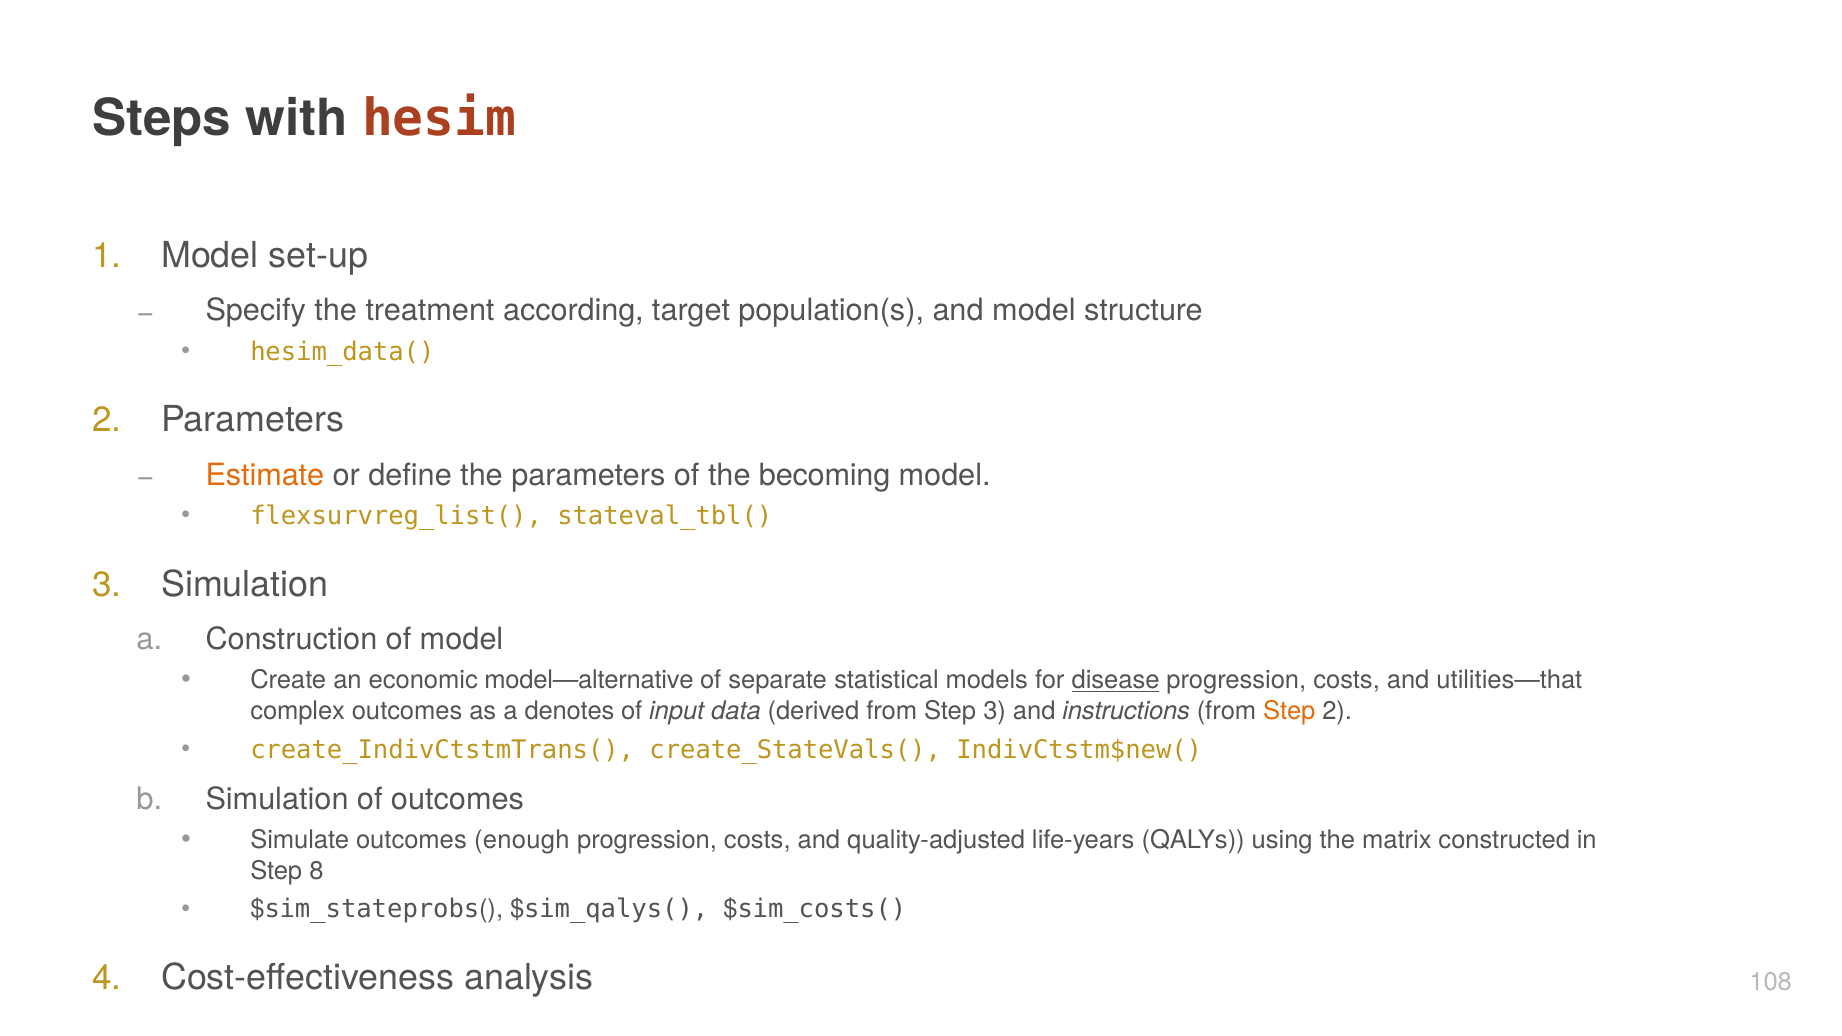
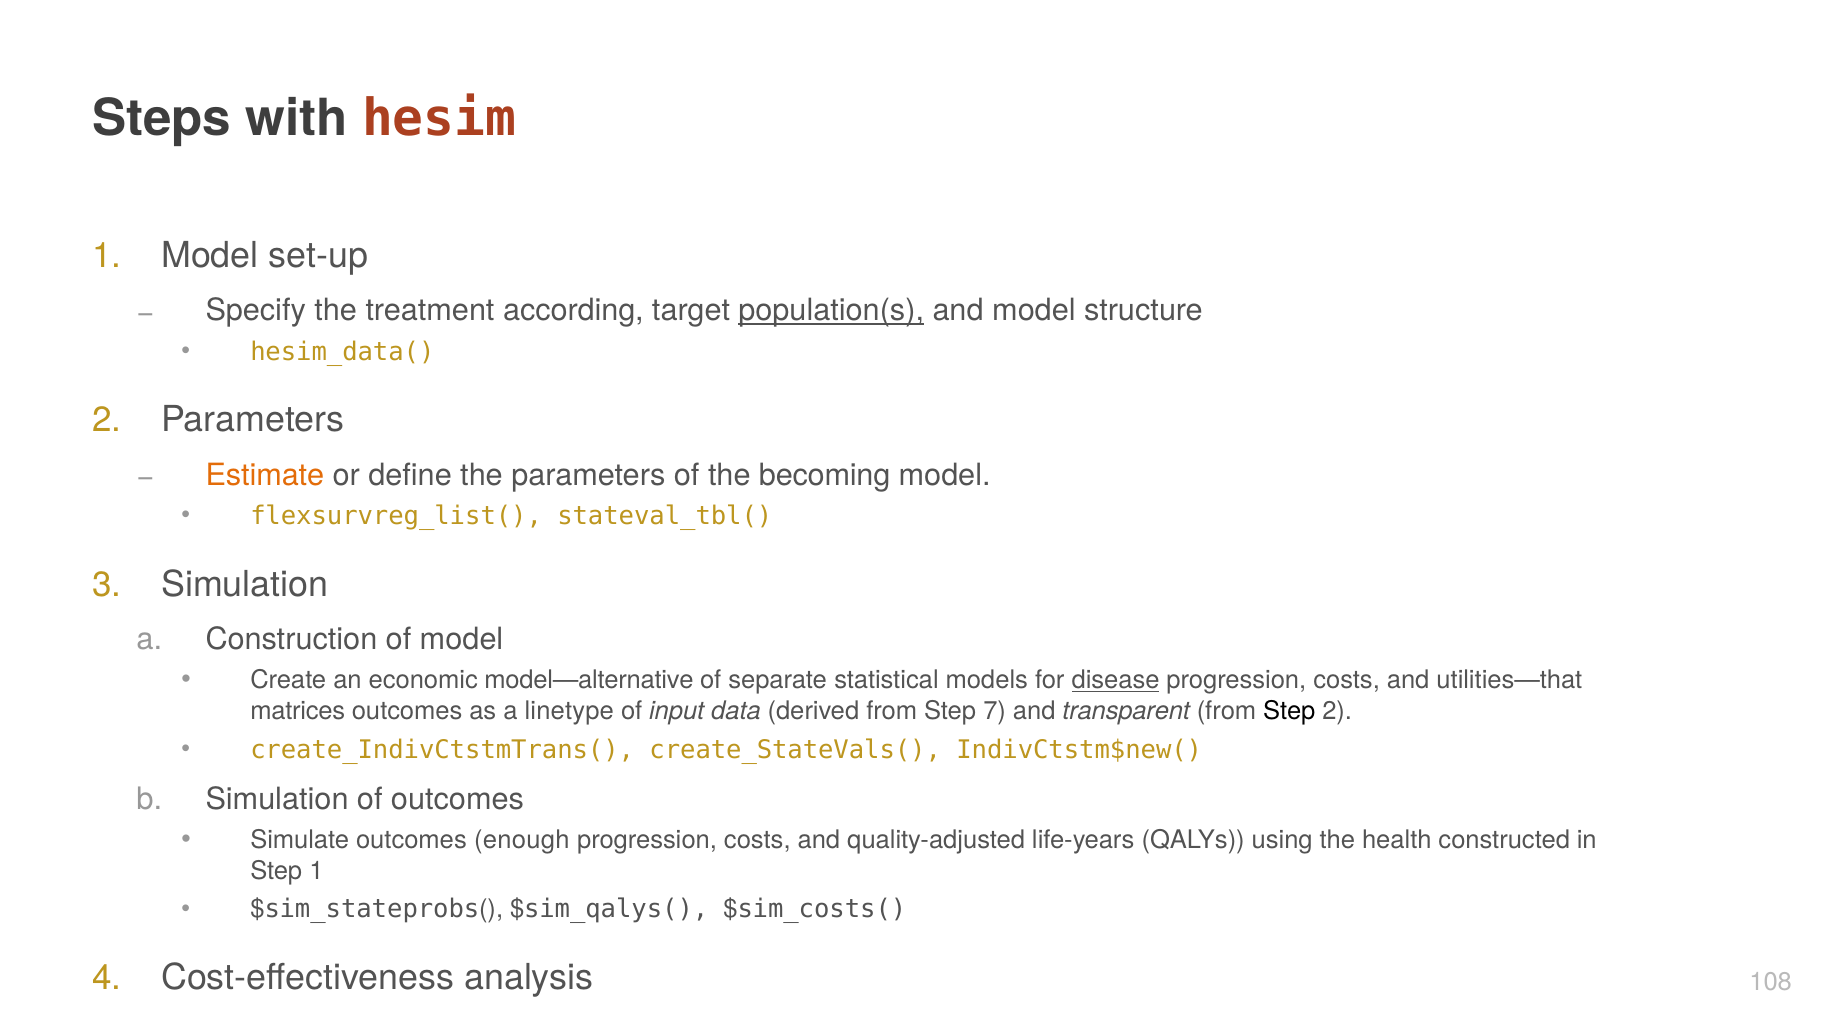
population(s underline: none -> present (831, 311)
complex: complex -> matrices (298, 711)
denotes: denotes -> linetype (569, 711)
Step 3: 3 -> 7 (995, 711)
instructions: instructions -> transparent (1126, 711)
Step colour: orange -> black (1289, 711)
matrix: matrix -> health (1397, 840)
Step 8: 8 -> 1 (317, 871)
